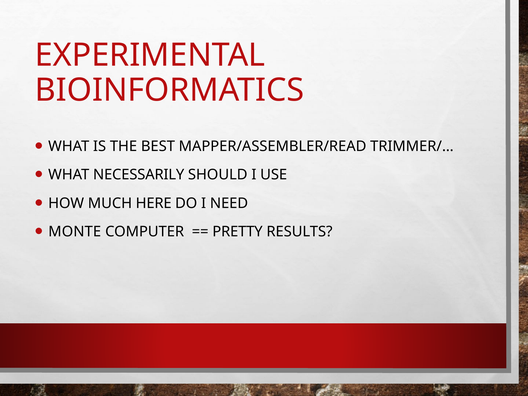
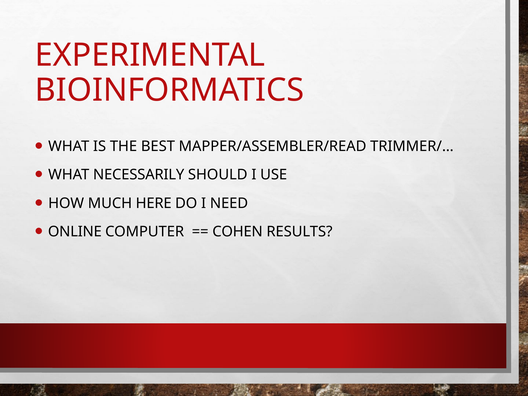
MONTE: MONTE -> ONLINE (75, 232)
PRETTY: PRETTY -> COHEN (238, 232)
